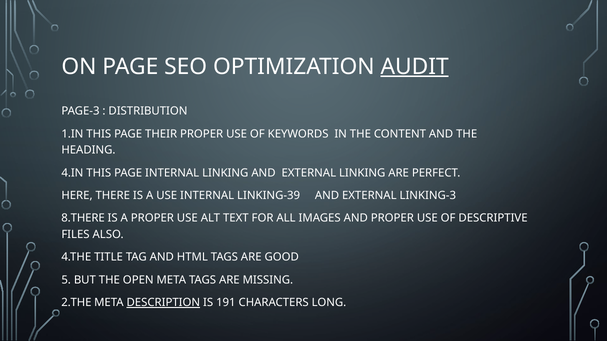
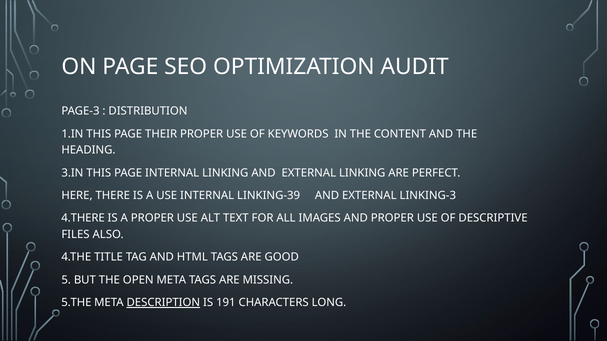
AUDIT underline: present -> none (415, 67)
4.IN: 4.IN -> 3.IN (72, 173)
8.THERE: 8.THERE -> 4.THERE (83, 218)
2.THE: 2.THE -> 5.THE (76, 303)
